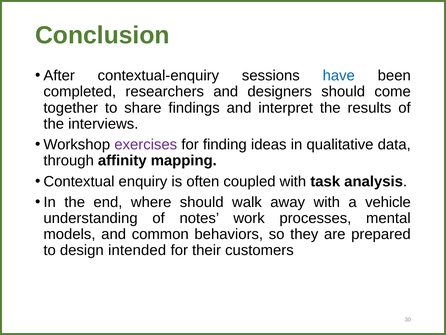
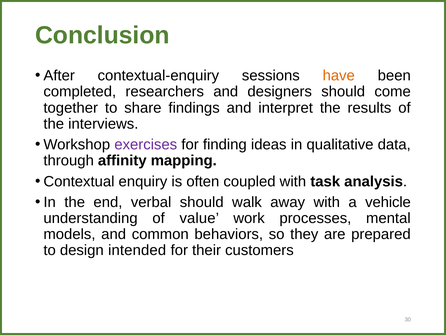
have colour: blue -> orange (339, 76)
where: where -> verbal (151, 202)
notes: notes -> value (199, 218)
